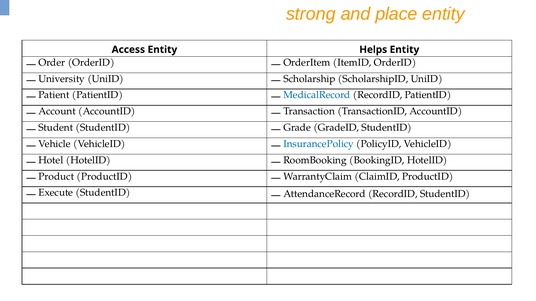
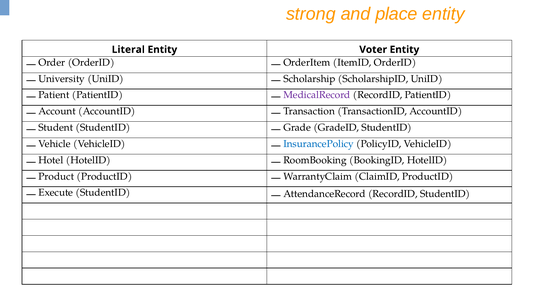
Access: Access -> Literal (128, 50)
Helps: Helps -> Voter (373, 50)
MedicalRecord colour: blue -> purple (317, 95)
